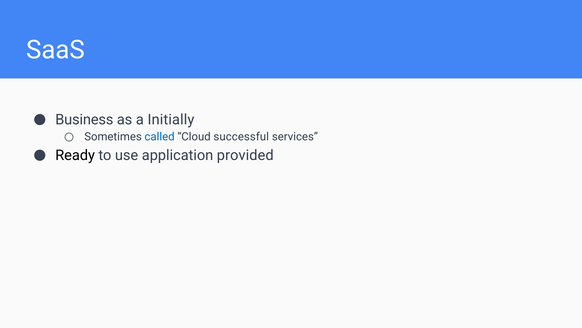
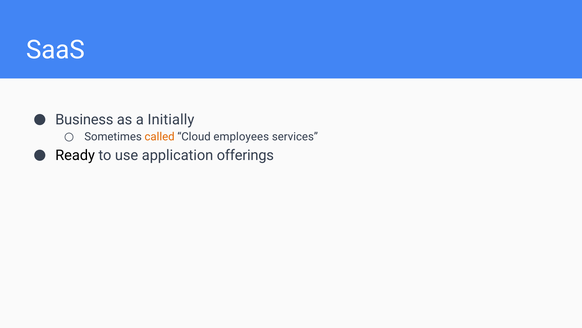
called colour: blue -> orange (160, 137)
successful: successful -> employees (241, 137)
provided: provided -> offerings (245, 155)
